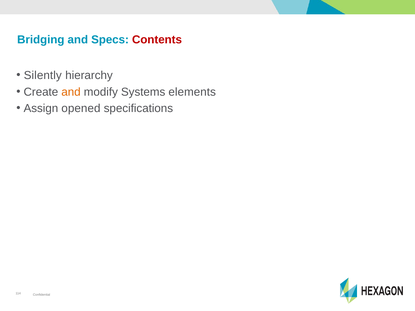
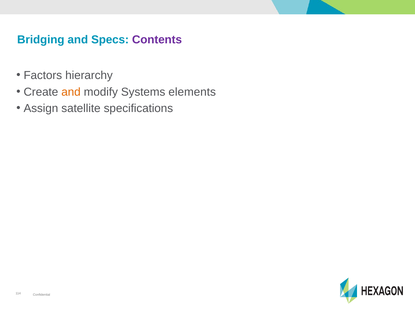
Contents colour: red -> purple (157, 40)
Silently: Silently -> Factors (43, 76)
opened: opened -> satellite (81, 108)
